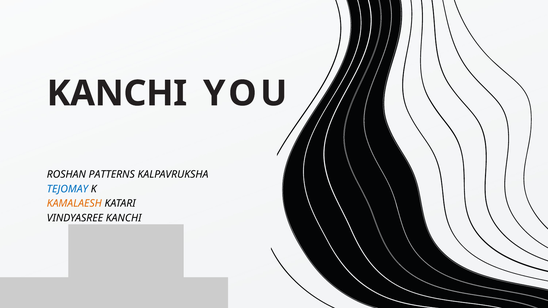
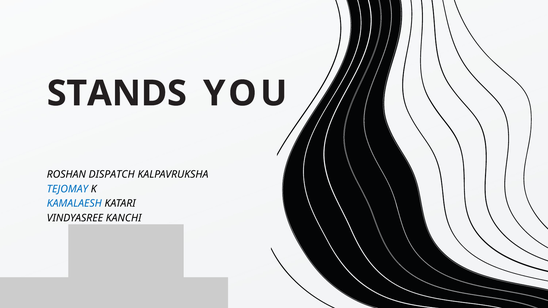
KANCHI: KANCHI -> STANDS (117, 94)
PATTERNS: PATTERNS -> DISPATCH (112, 174)
KAMALAESH colour: orange -> blue (74, 204)
